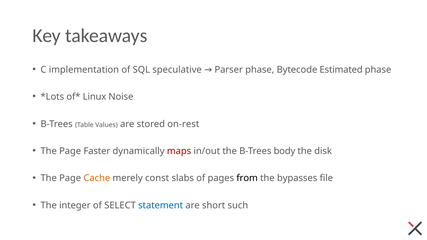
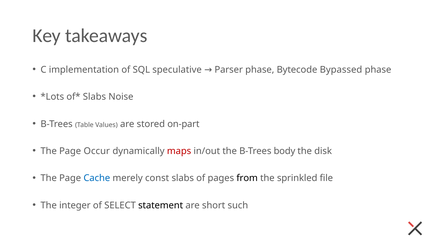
Estimated: Estimated -> Bypassed (341, 70)
Linux: Linux -> Slabs (94, 97)
on-rest: on-rest -> on-part (183, 124)
Faster: Faster -> Occur (97, 151)
Cache colour: orange -> blue (97, 178)
bypasses: bypasses -> sprinkled (297, 178)
statement colour: blue -> black (161, 206)
